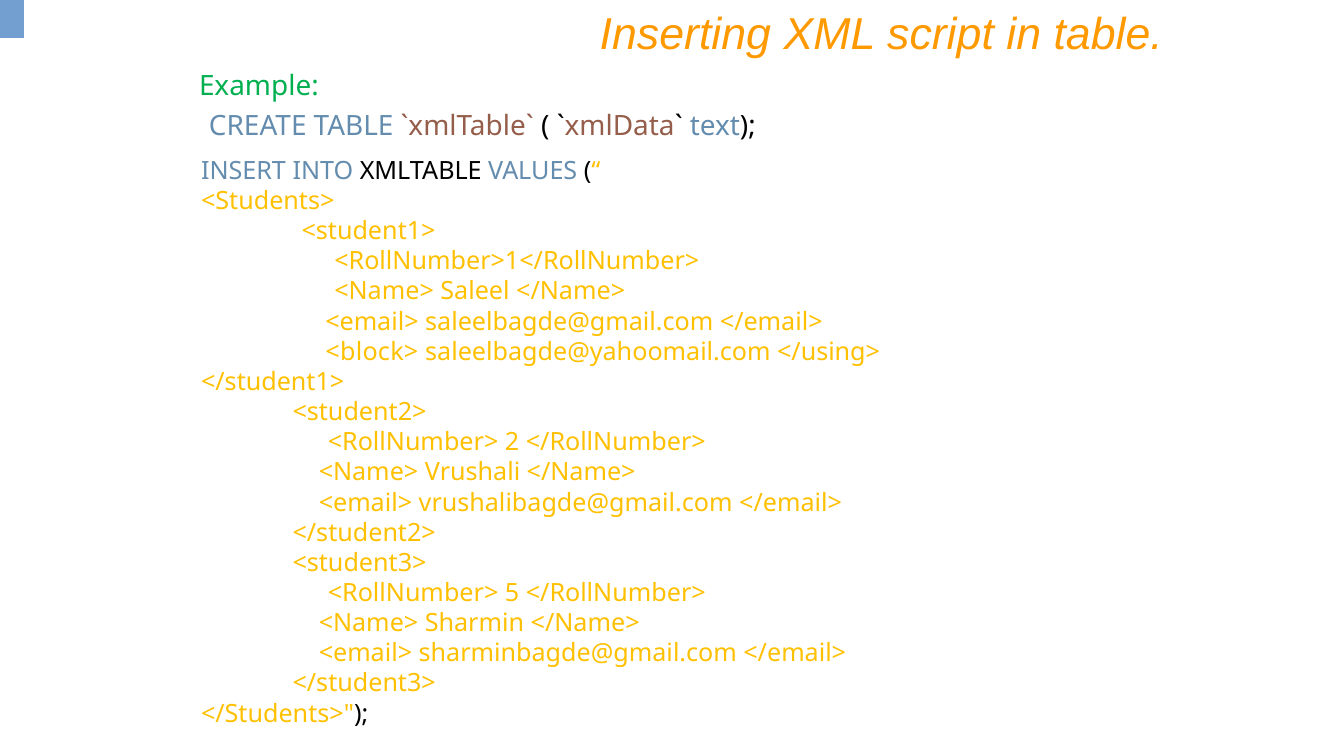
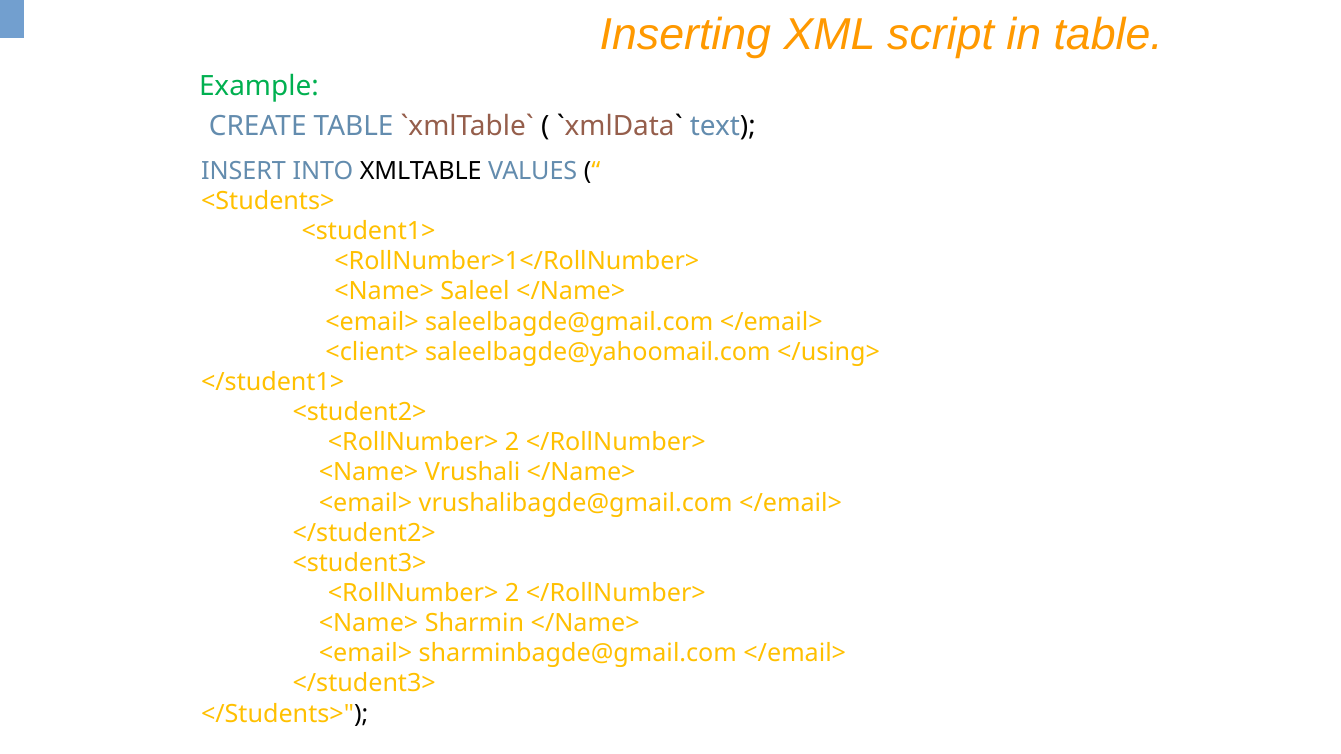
<block>: <block> -> <client> (372, 352)
5: 5 -> 2 (512, 593)
